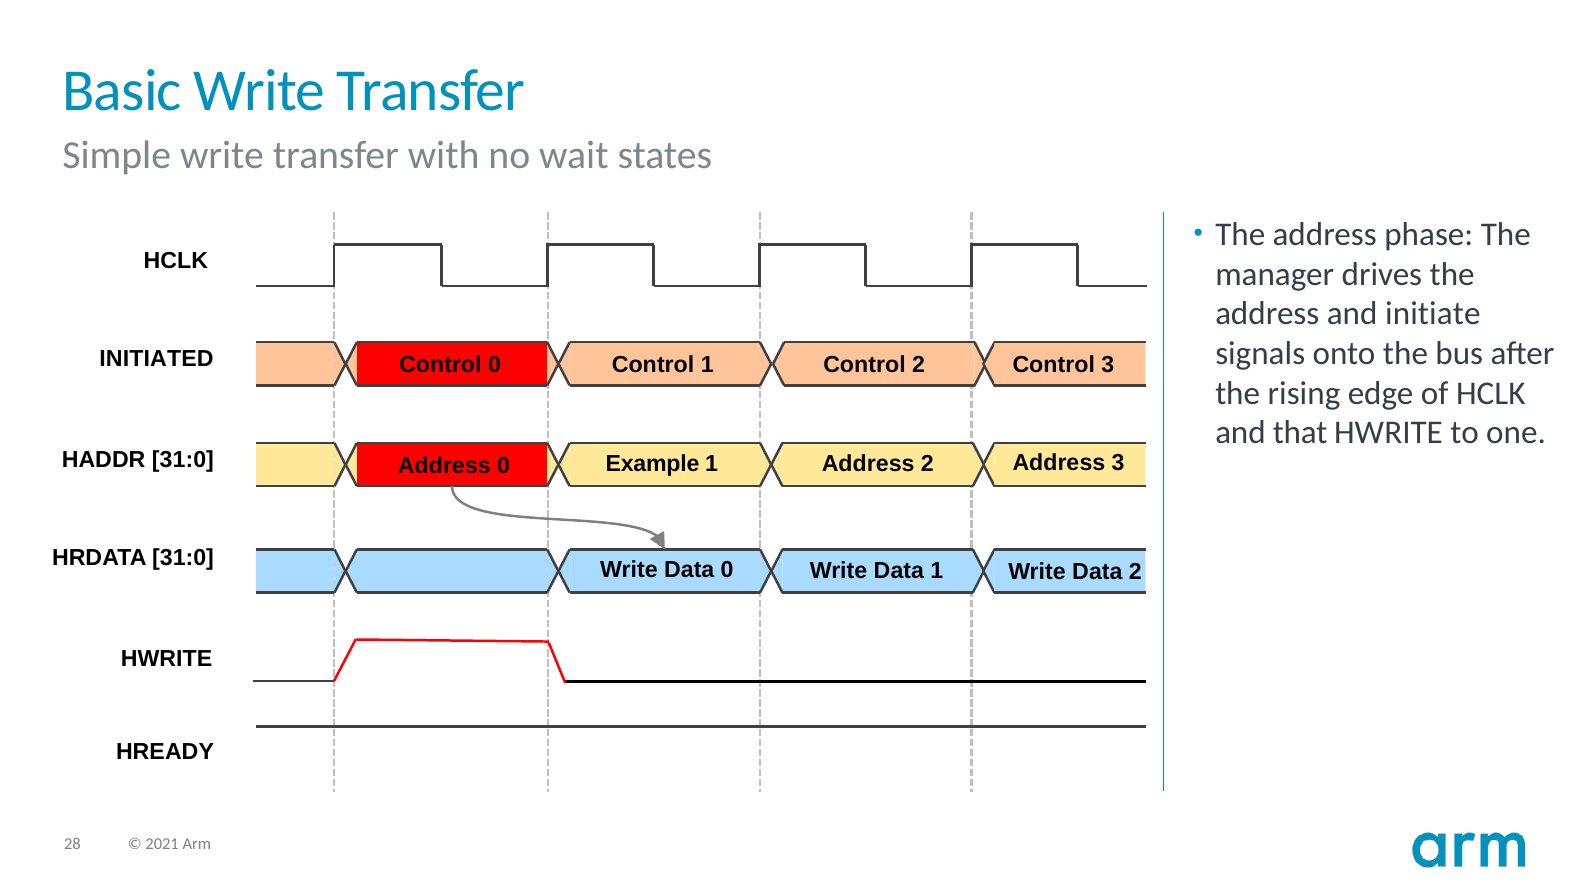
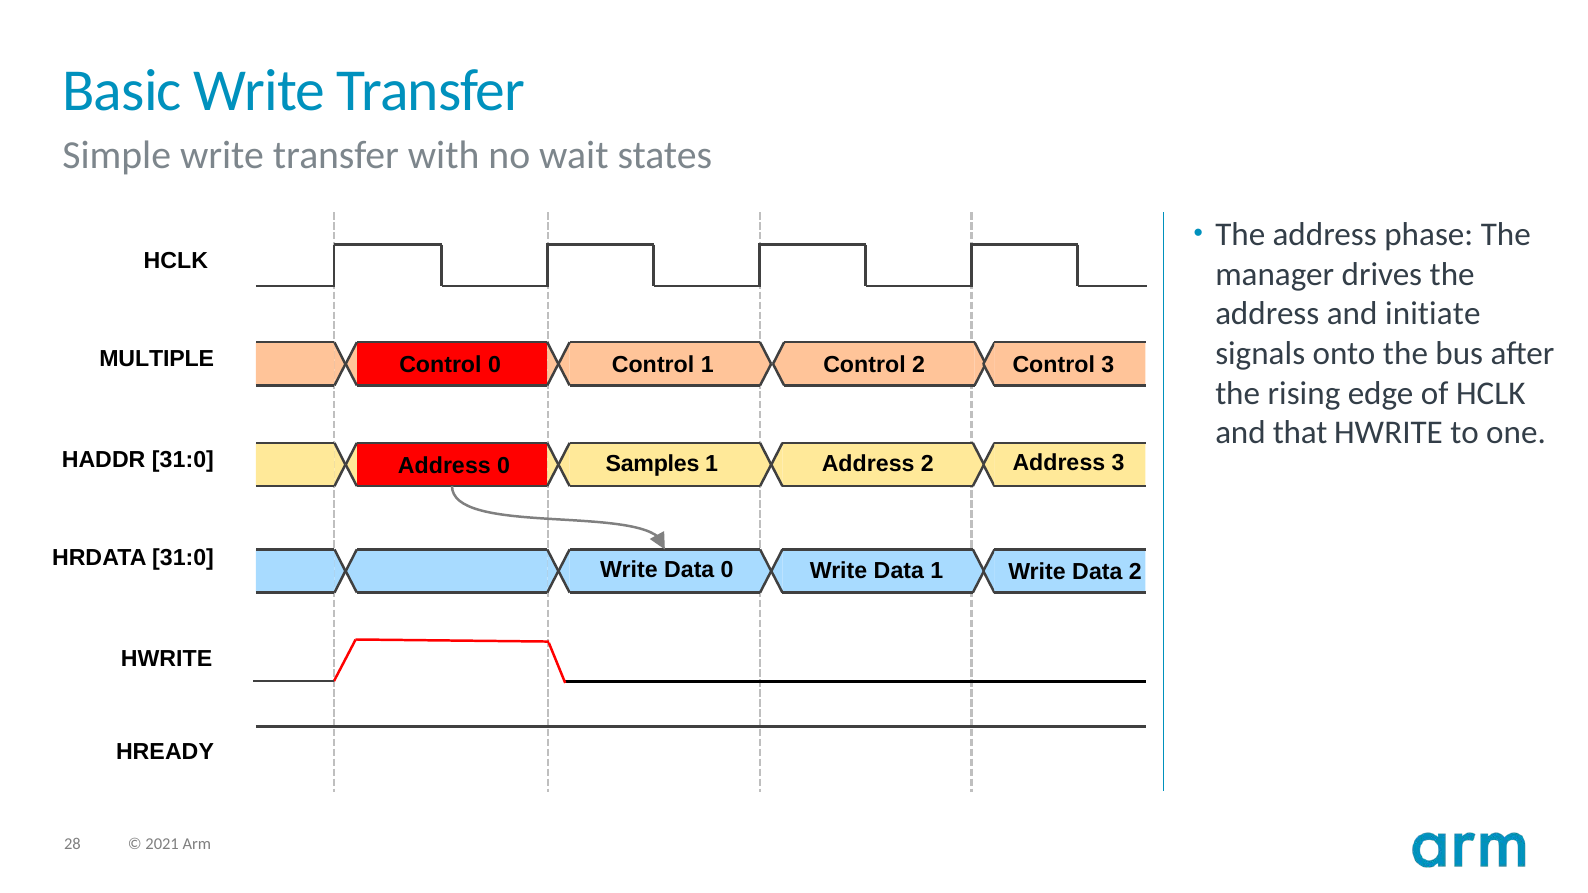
INITIATED: INITIATED -> MULTIPLE (157, 359)
Example: Example -> Samples (652, 464)
